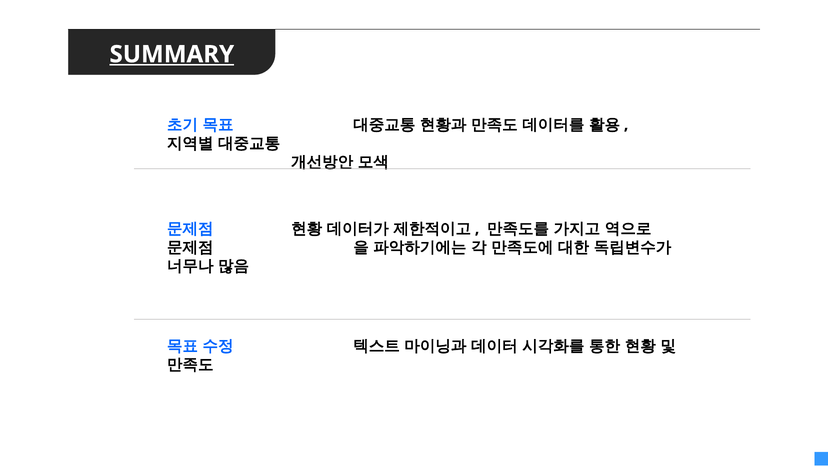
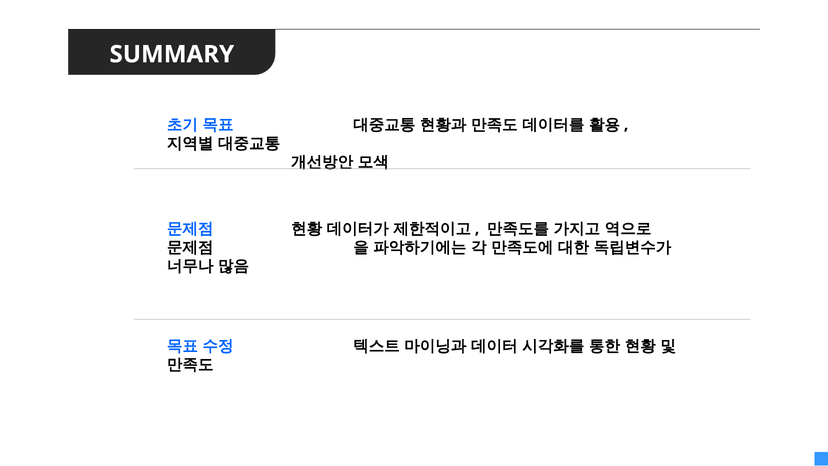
SUMMARY underline: present -> none (172, 54)
